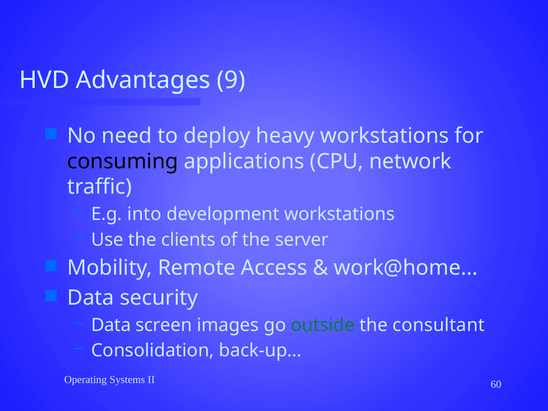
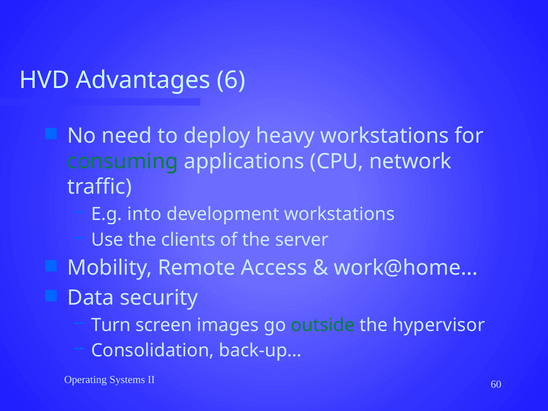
9: 9 -> 6 (231, 80)
consuming colour: black -> green (123, 161)
Data: Data -> Turn (111, 325)
consultant: consultant -> hypervisor (439, 325)
